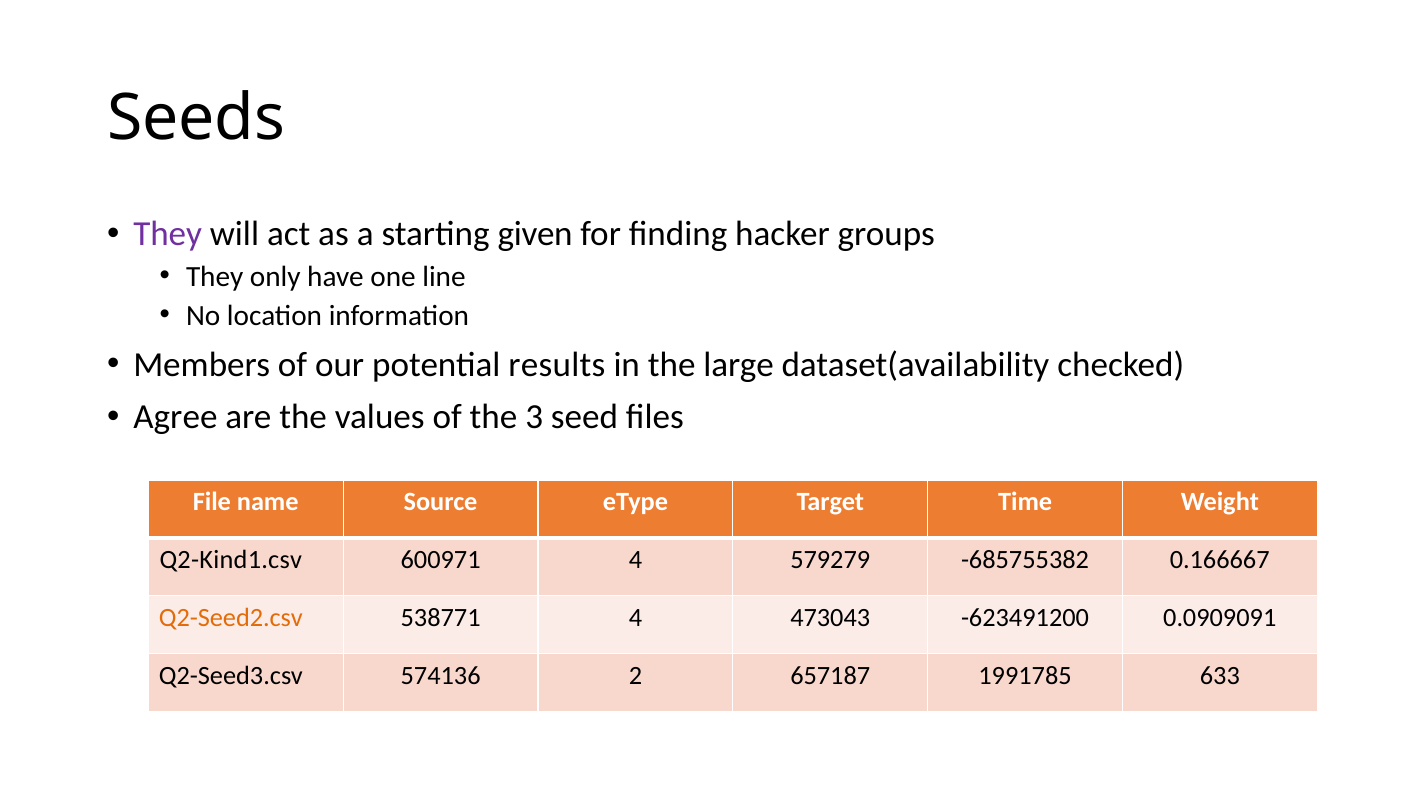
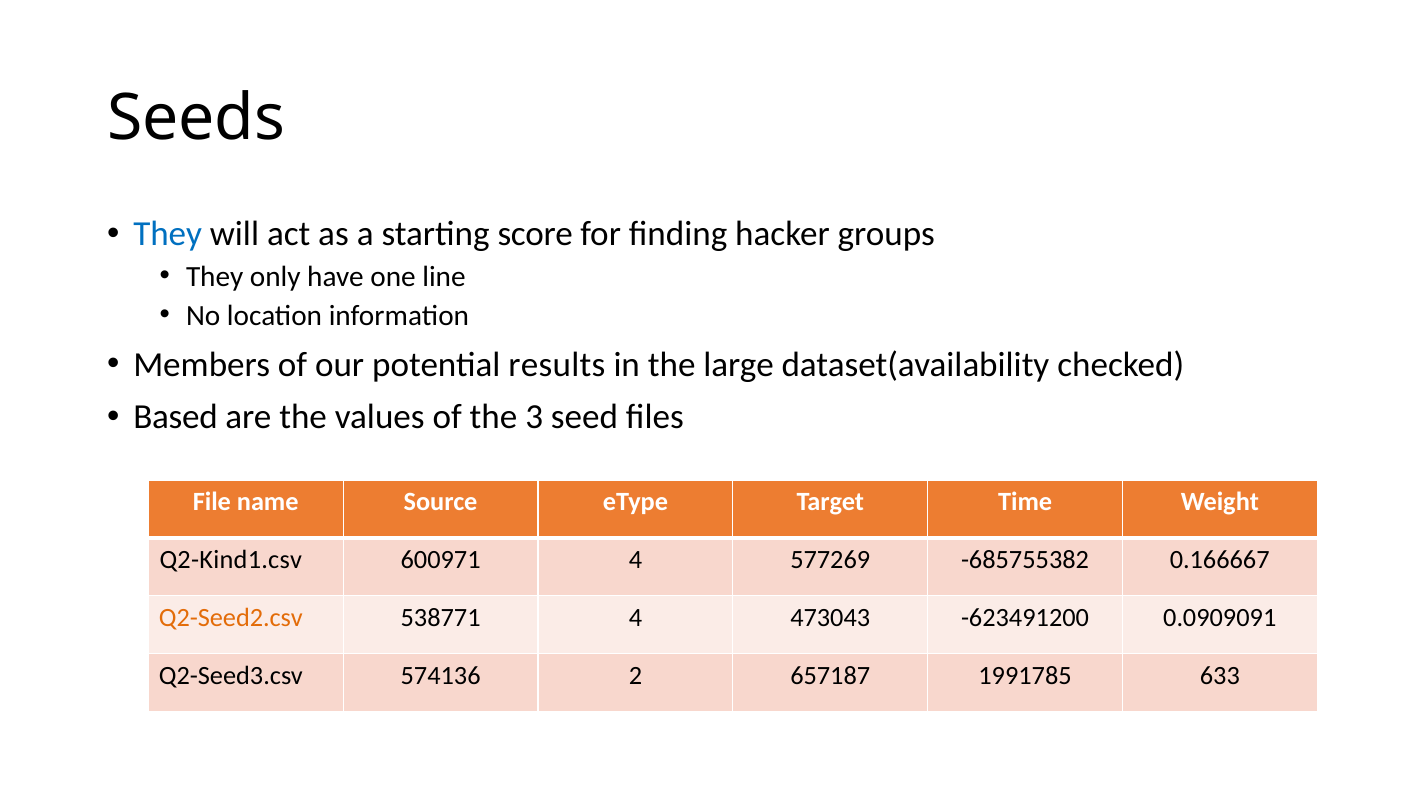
They colour: purple -> blue (168, 234)
given: given -> score (535, 234)
Agree: Agree -> Based (176, 417)
579279: 579279 -> 577269 (830, 559)
